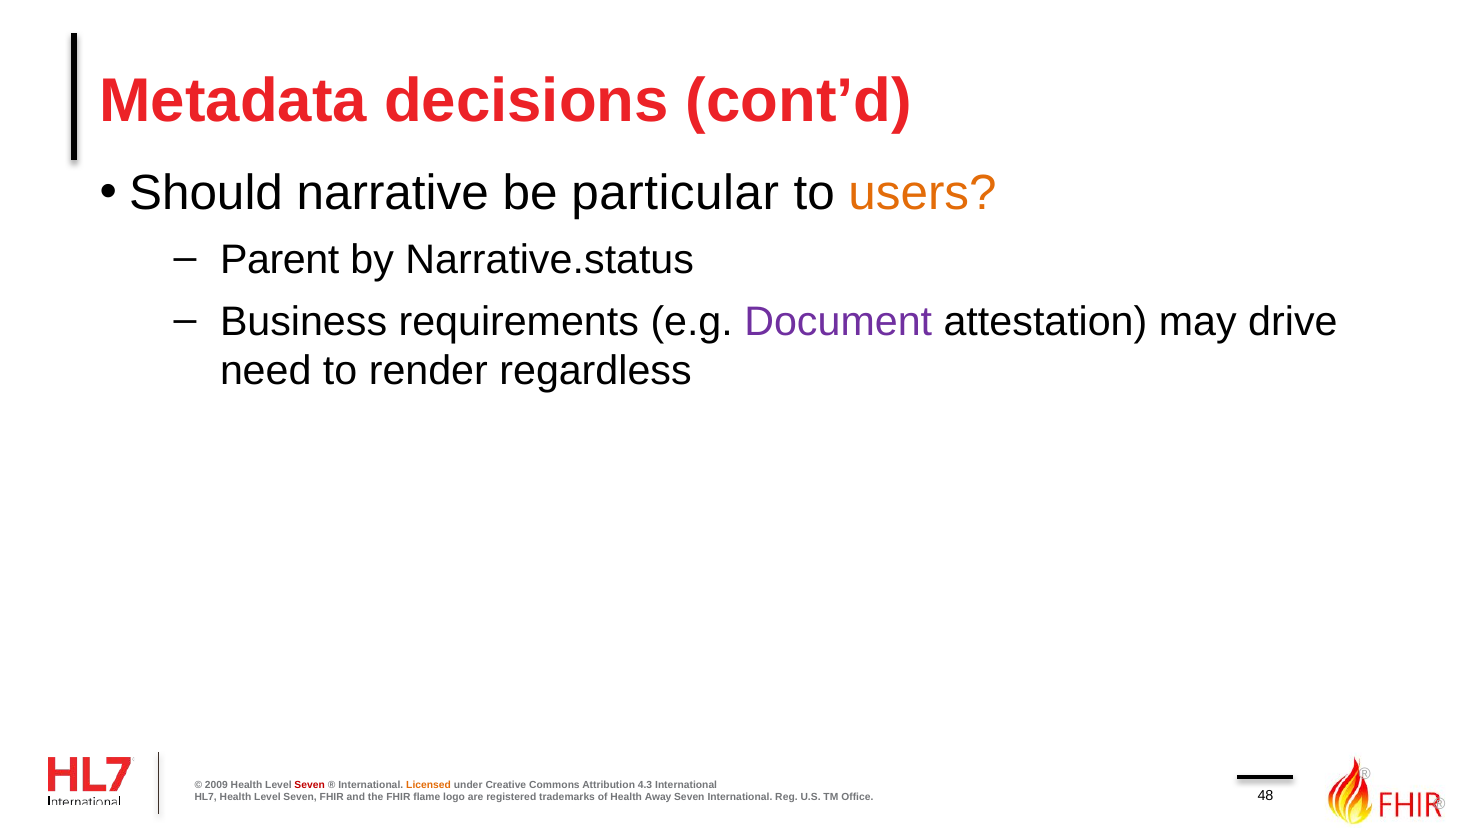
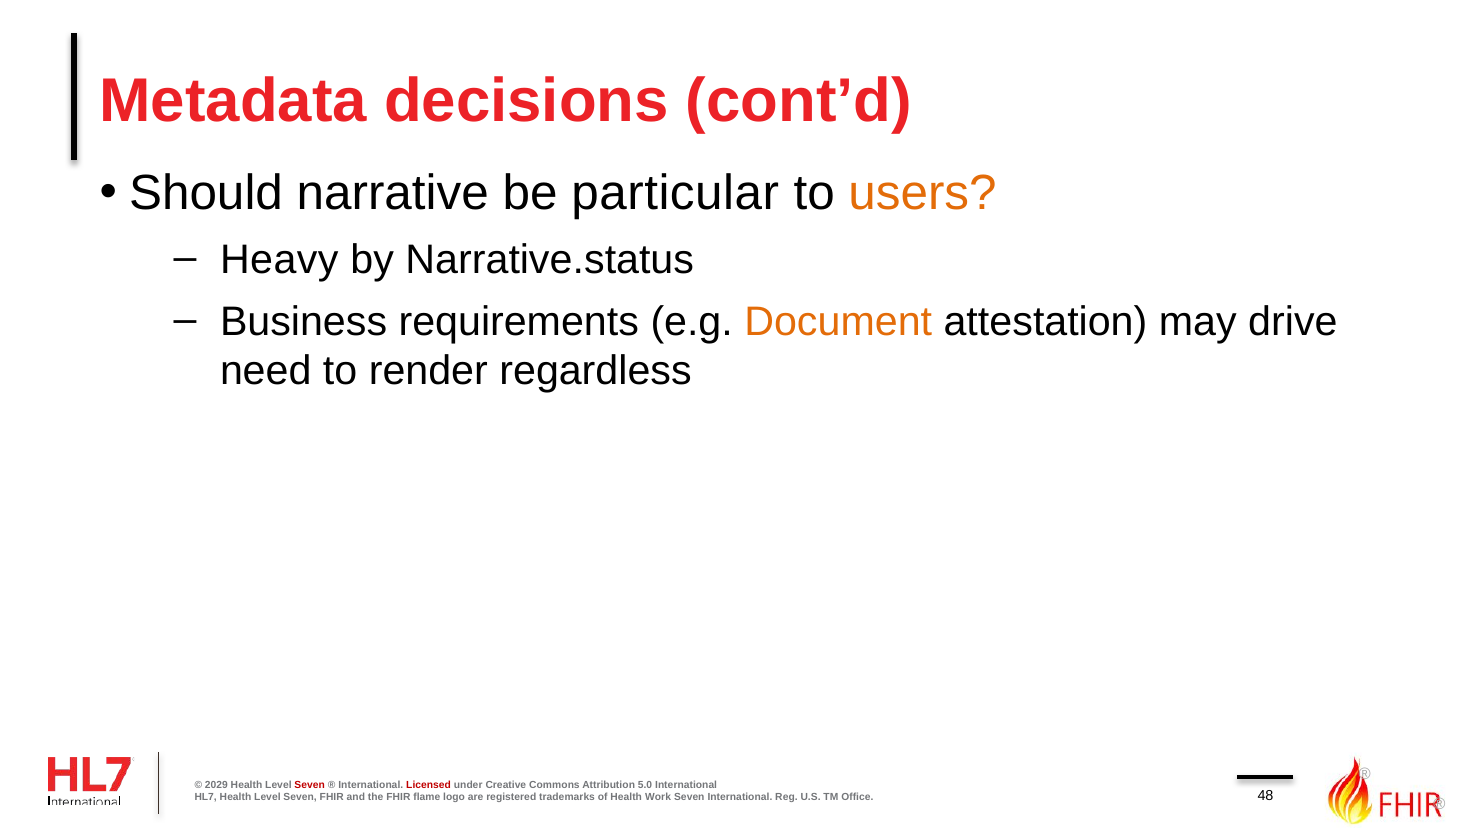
Parent: Parent -> Heavy (279, 260)
Document colour: purple -> orange (838, 321)
2009: 2009 -> 2029 (216, 785)
Licensed colour: orange -> red (429, 785)
4.3: 4.3 -> 5.0 (645, 785)
Away: Away -> Work (658, 797)
